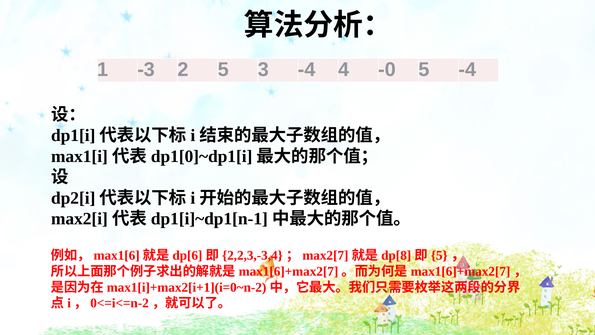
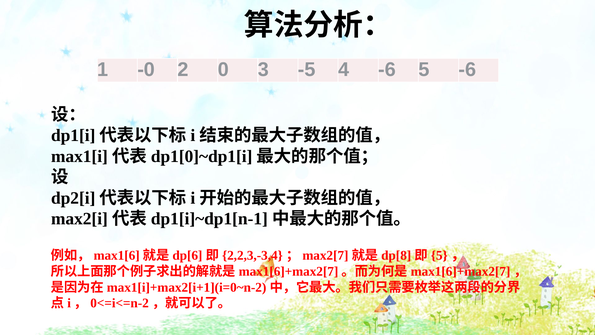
-3: -3 -> -0 (146, 70)
2 5: 5 -> 0 (223, 70)
3 -4: -4 -> -5 (307, 70)
4 -0: -0 -> -6 (387, 70)
5 -4: -4 -> -6 (467, 70)
